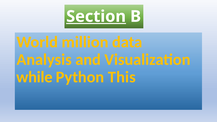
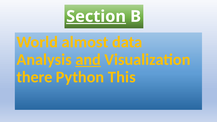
million: million -> almost (85, 42)
and underline: none -> present (88, 60)
while: while -> there (34, 77)
